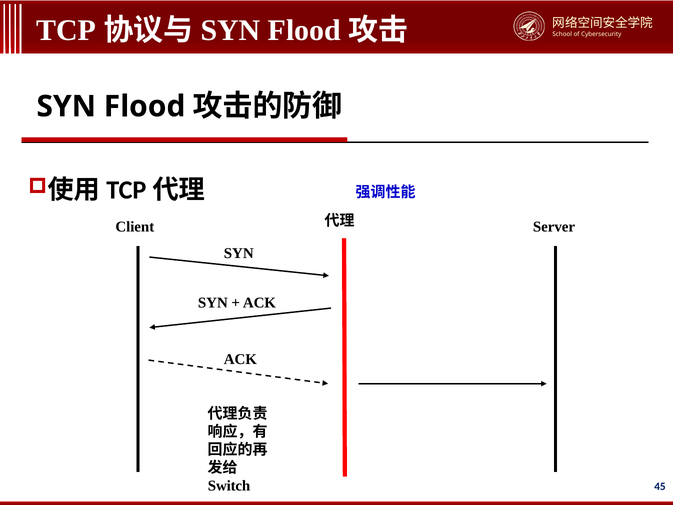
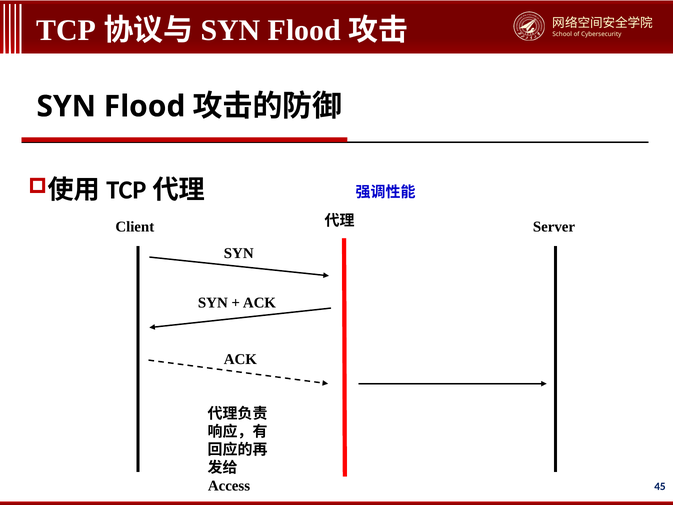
Switch: Switch -> Access (229, 485)
